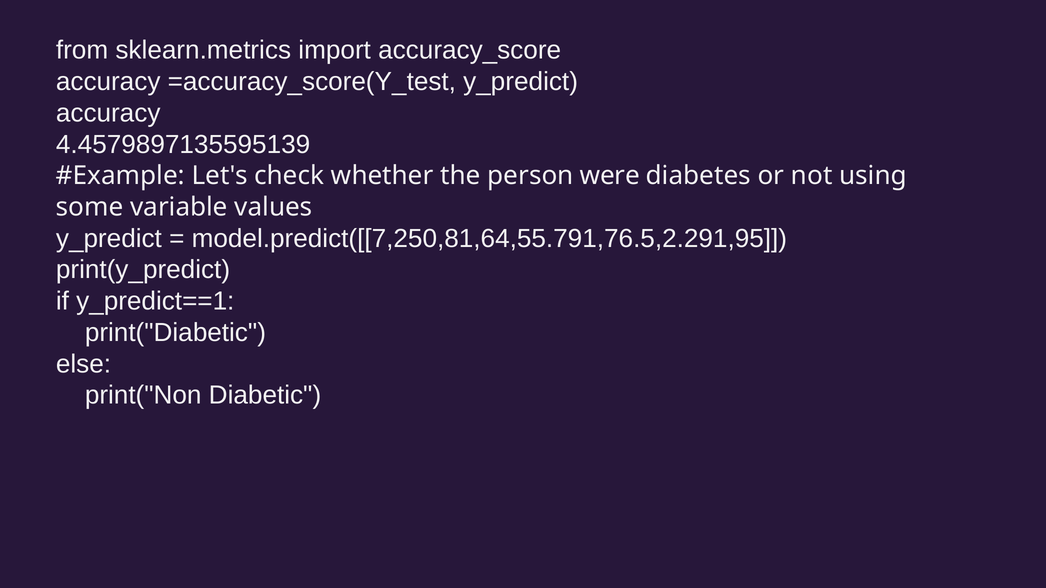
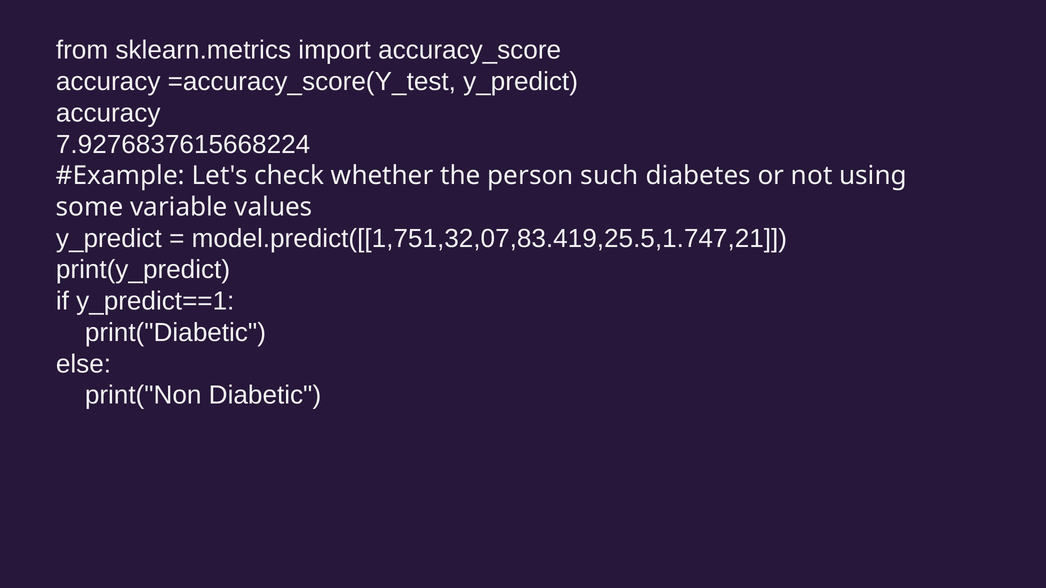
4.4579897135595139: 4.4579897135595139 -> 7.9276837615668224 (183, 144)
were: were -> such (609, 176)
model.predict([[7,250,81,64,55.791,76.5,2.291,95: model.predict([[7,250,81,64,55.791,76.5,2.291,95 -> model.predict([[1,751,32,07,83.419,25.5,1.747,21 (489, 239)
